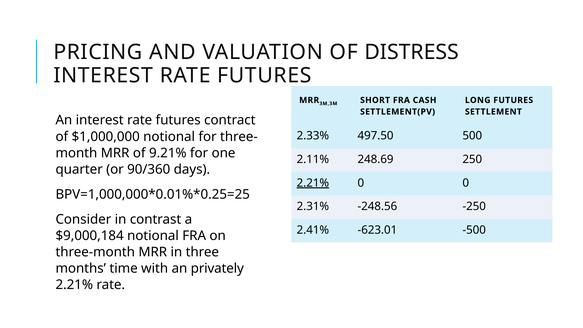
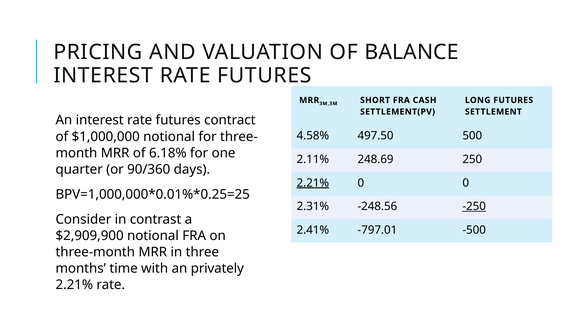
DISTRESS: DISTRESS -> BALANCE (412, 52)
2.33%: 2.33% -> 4.58% (313, 136)
9.21%: 9.21% -> 6.18% (168, 153)
-250 underline: none -> present (474, 206)
-623.01: -623.01 -> -797.01 (377, 230)
$9,000,184: $9,000,184 -> $2,909,900 (90, 236)
